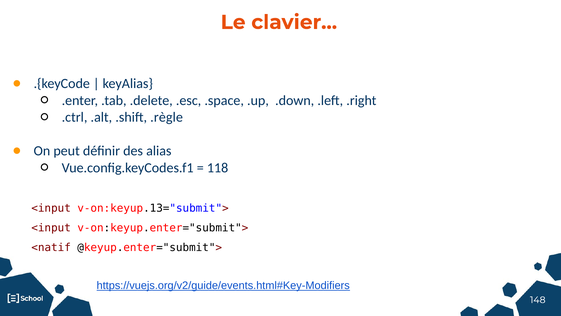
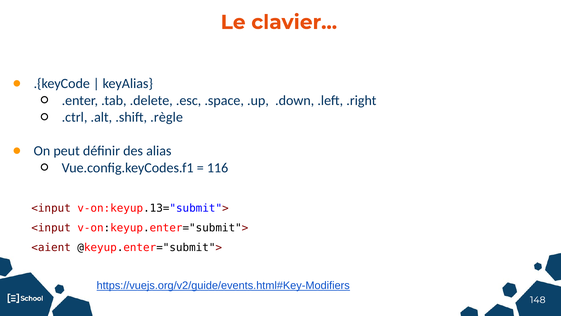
118: 118 -> 116 (218, 168)
<natif: <natif -> <aient (51, 247)
